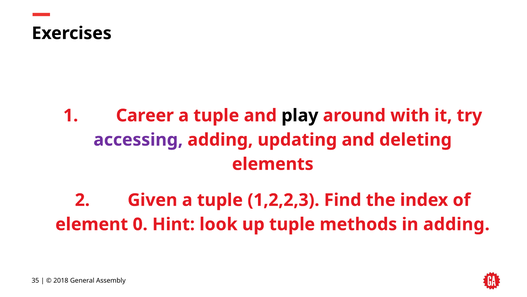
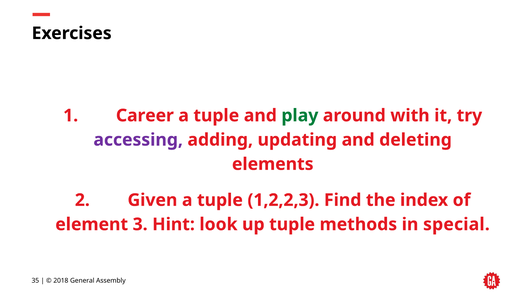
play colour: black -> green (300, 115)
0: 0 -> 3 (140, 224)
in adding: adding -> special (456, 224)
